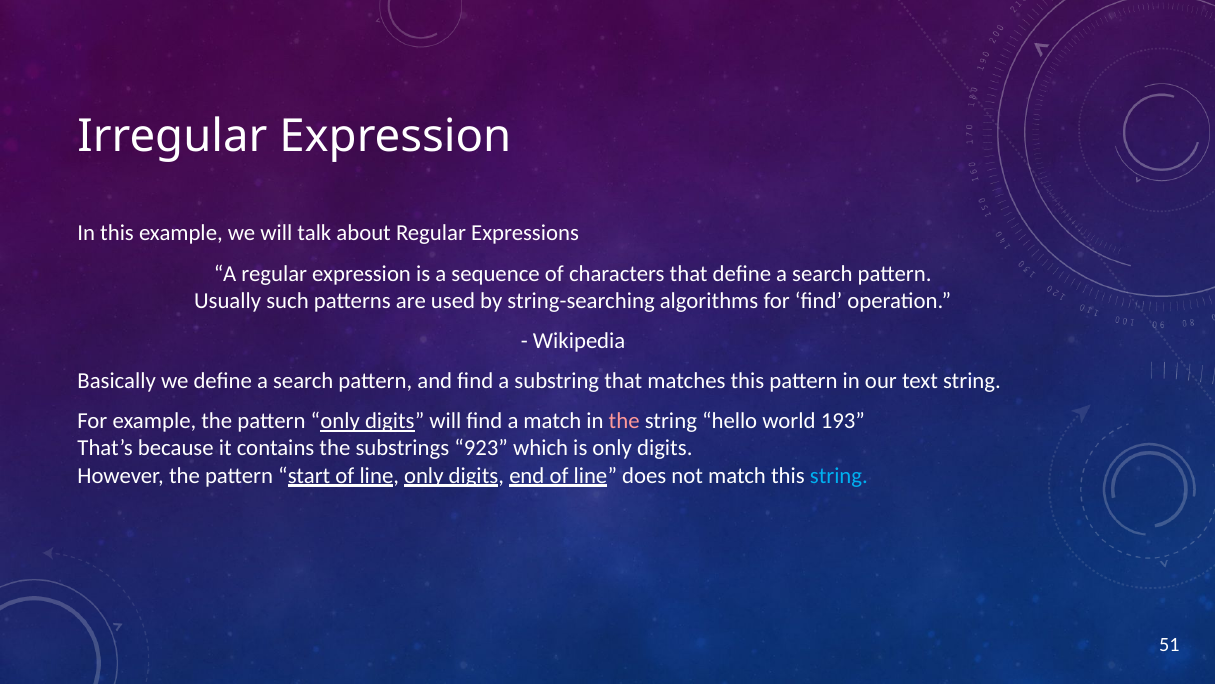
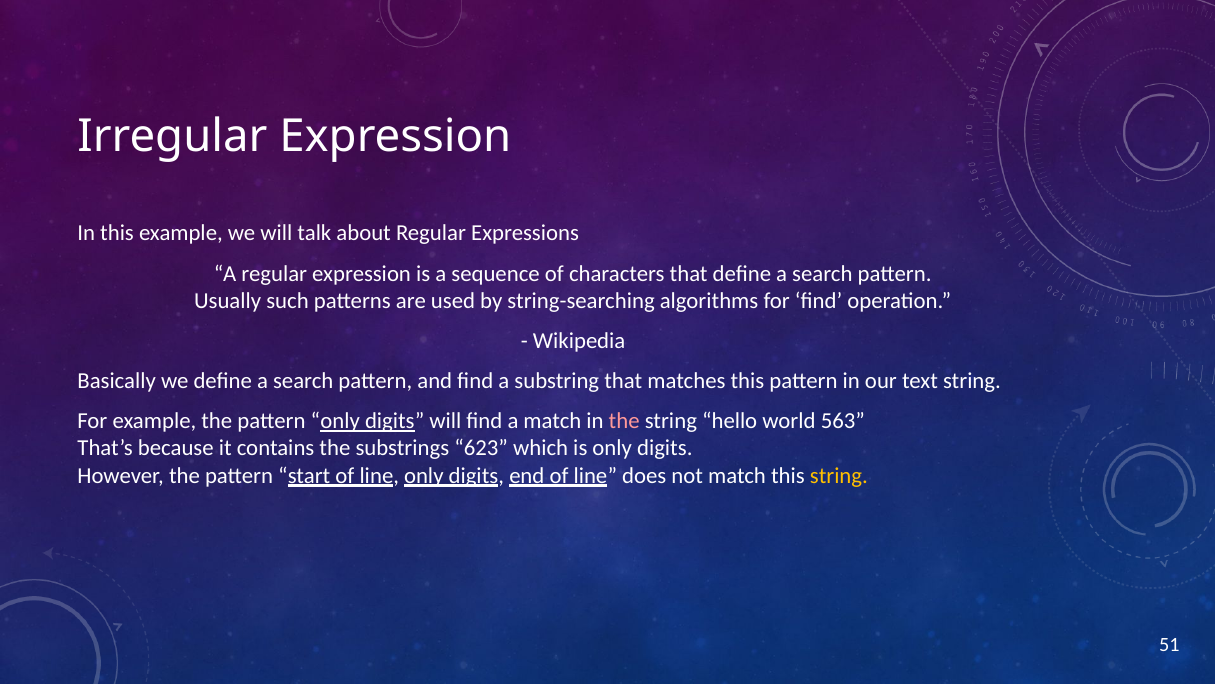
193: 193 -> 563 (843, 421)
923: 923 -> 623 (481, 448)
string colour: light blue -> yellow (839, 475)
